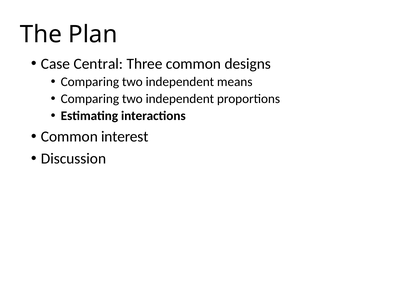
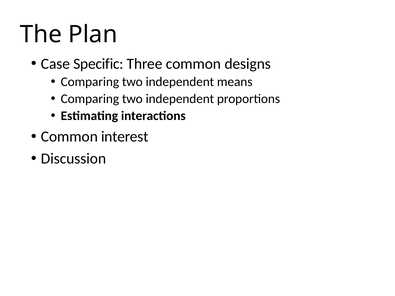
Central: Central -> Specific (98, 64)
